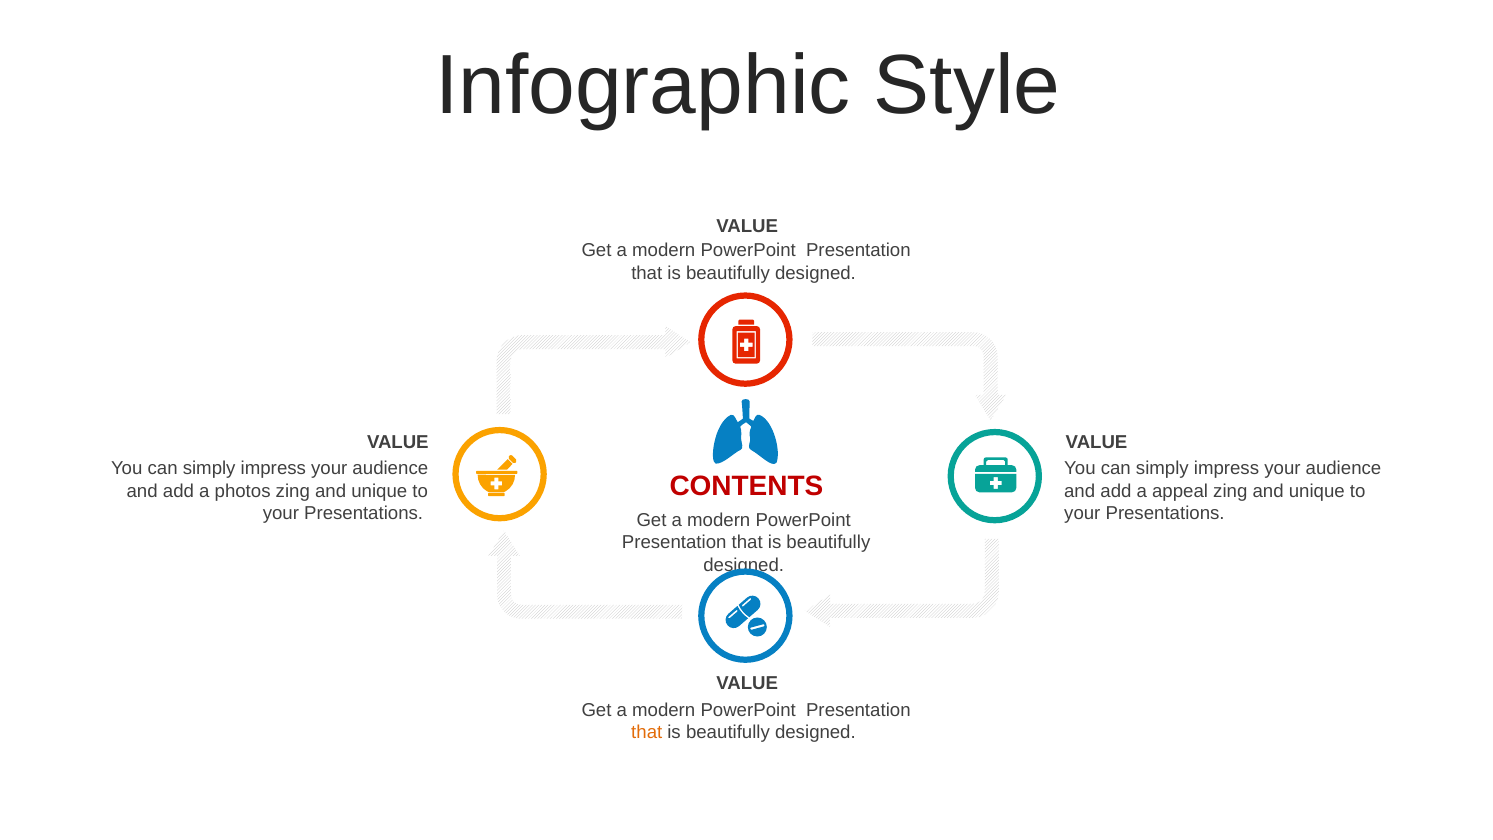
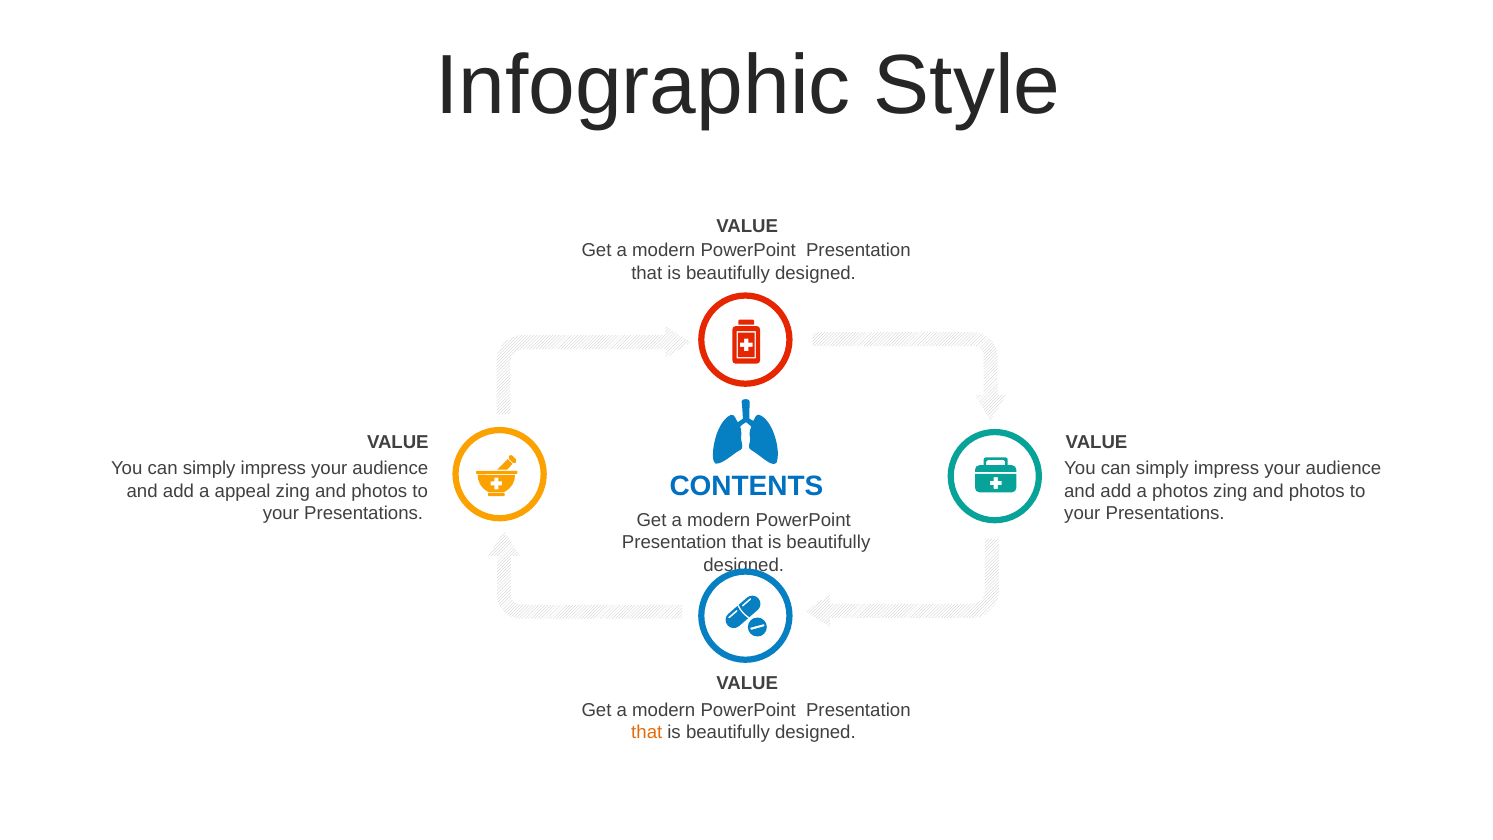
CONTENTS colour: red -> blue (746, 486)
photos: photos -> appeal (243, 491)
unique: unique -> photos (379, 491)
a appeal: appeal -> photos (1180, 491)
unique: unique -> photos (1317, 491)
